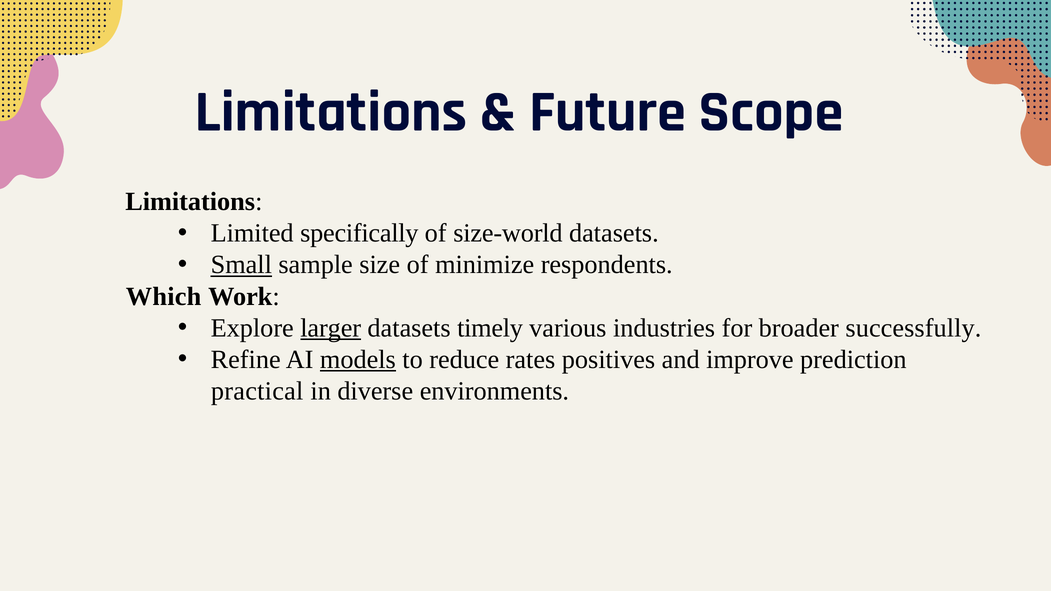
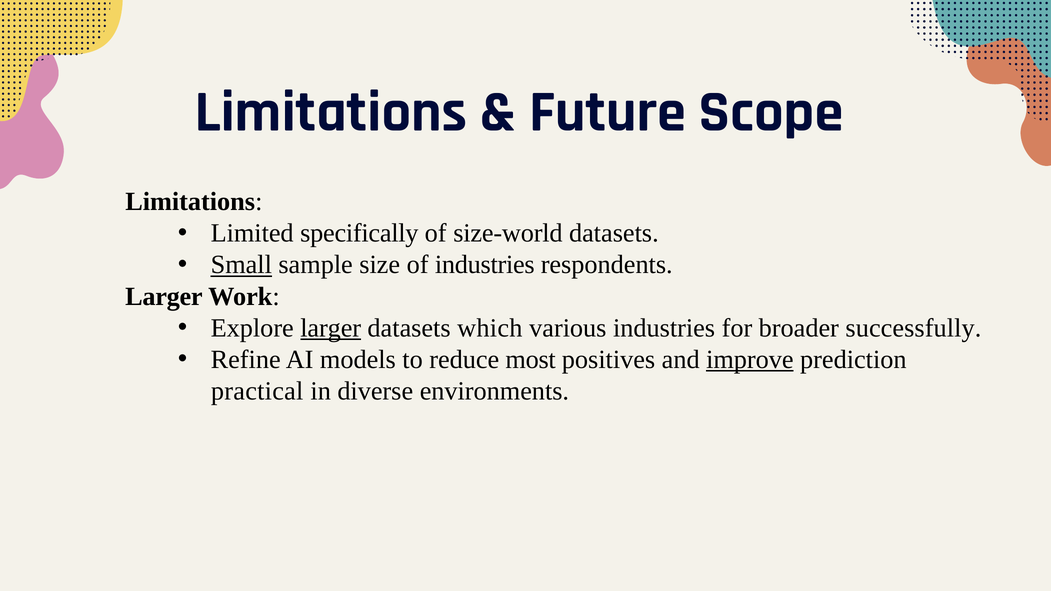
of minimize: minimize -> industries (485, 265)
Which: Which -> Larger (164, 296)
timely: timely -> which (490, 328)
models underline: present -> none (358, 360)
rates: rates -> most (531, 360)
improve underline: none -> present (750, 360)
